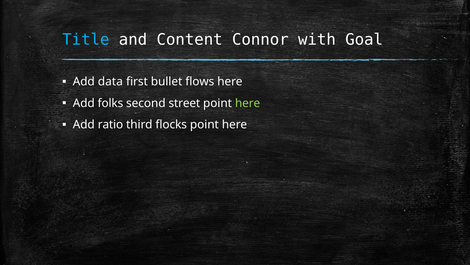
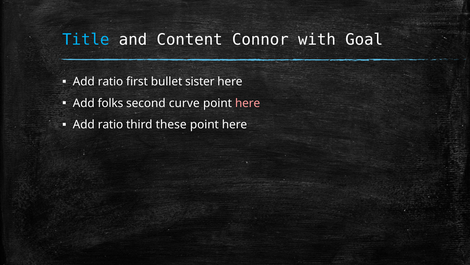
data: data -> ratio (110, 82)
flows: flows -> sister (200, 82)
street: street -> curve (184, 103)
here colour: light green -> pink (248, 103)
flocks: flocks -> these (171, 125)
